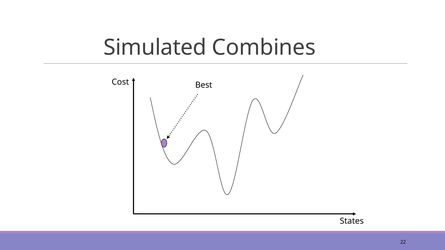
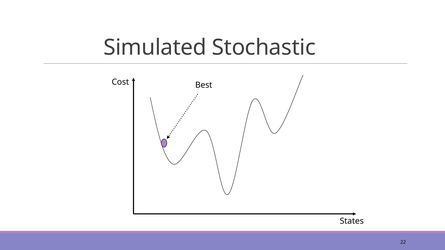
Combines: Combines -> Stochastic (264, 48)
